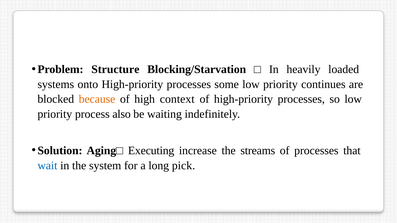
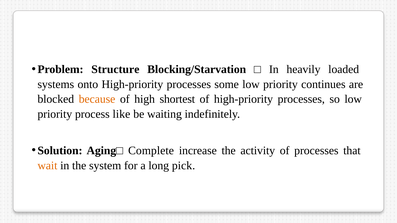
context: context -> shortest (177, 99)
also: also -> like (121, 114)
Executing: Executing -> Complete (151, 151)
streams: streams -> activity (258, 151)
wait colour: blue -> orange (47, 166)
